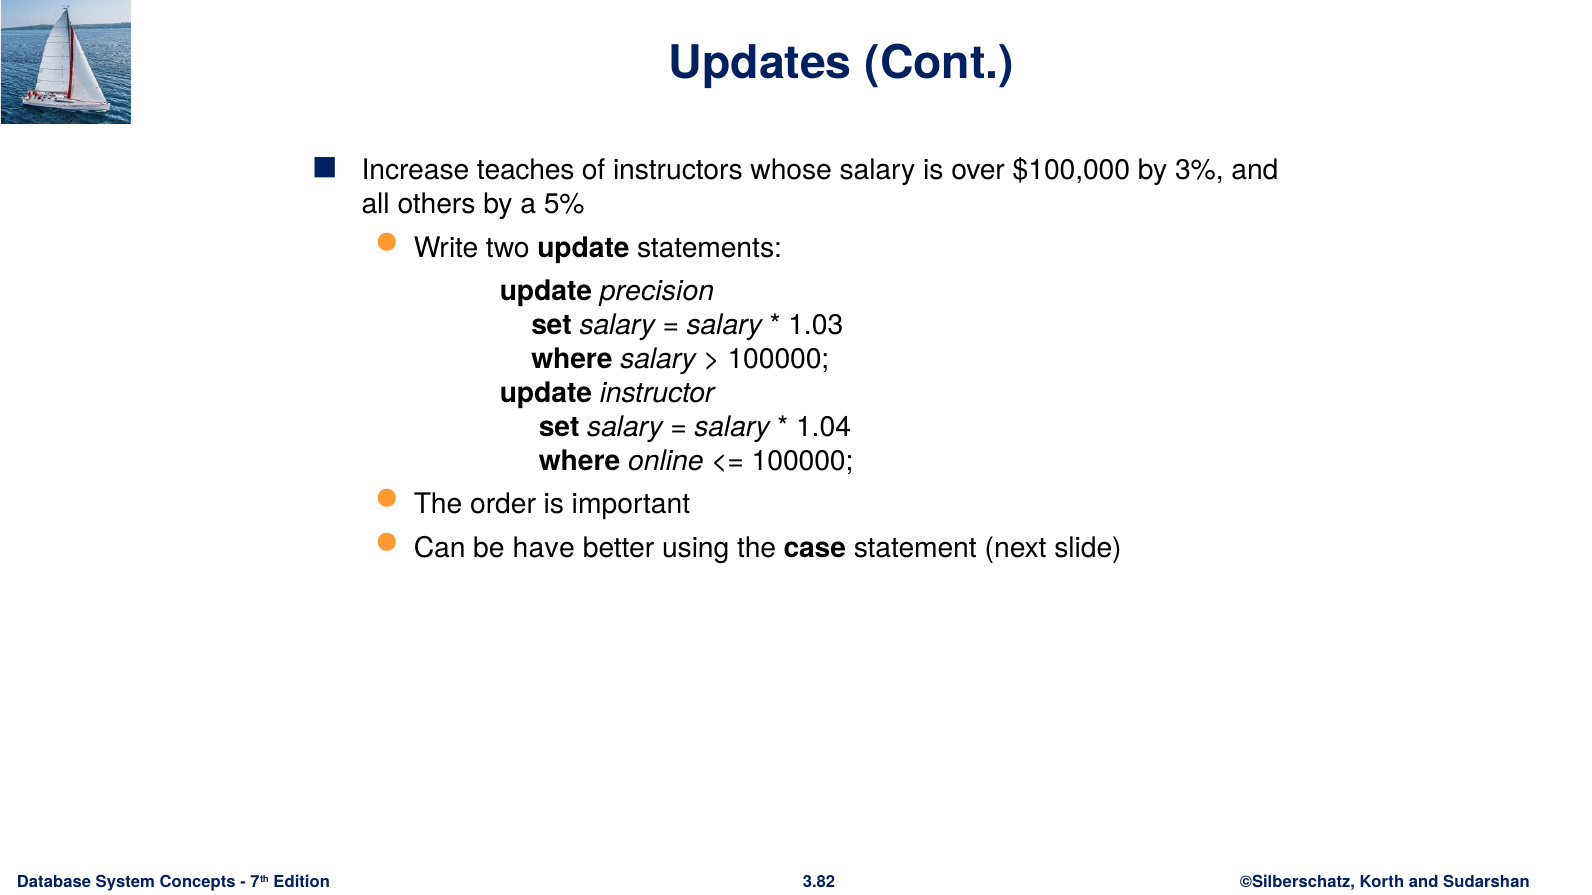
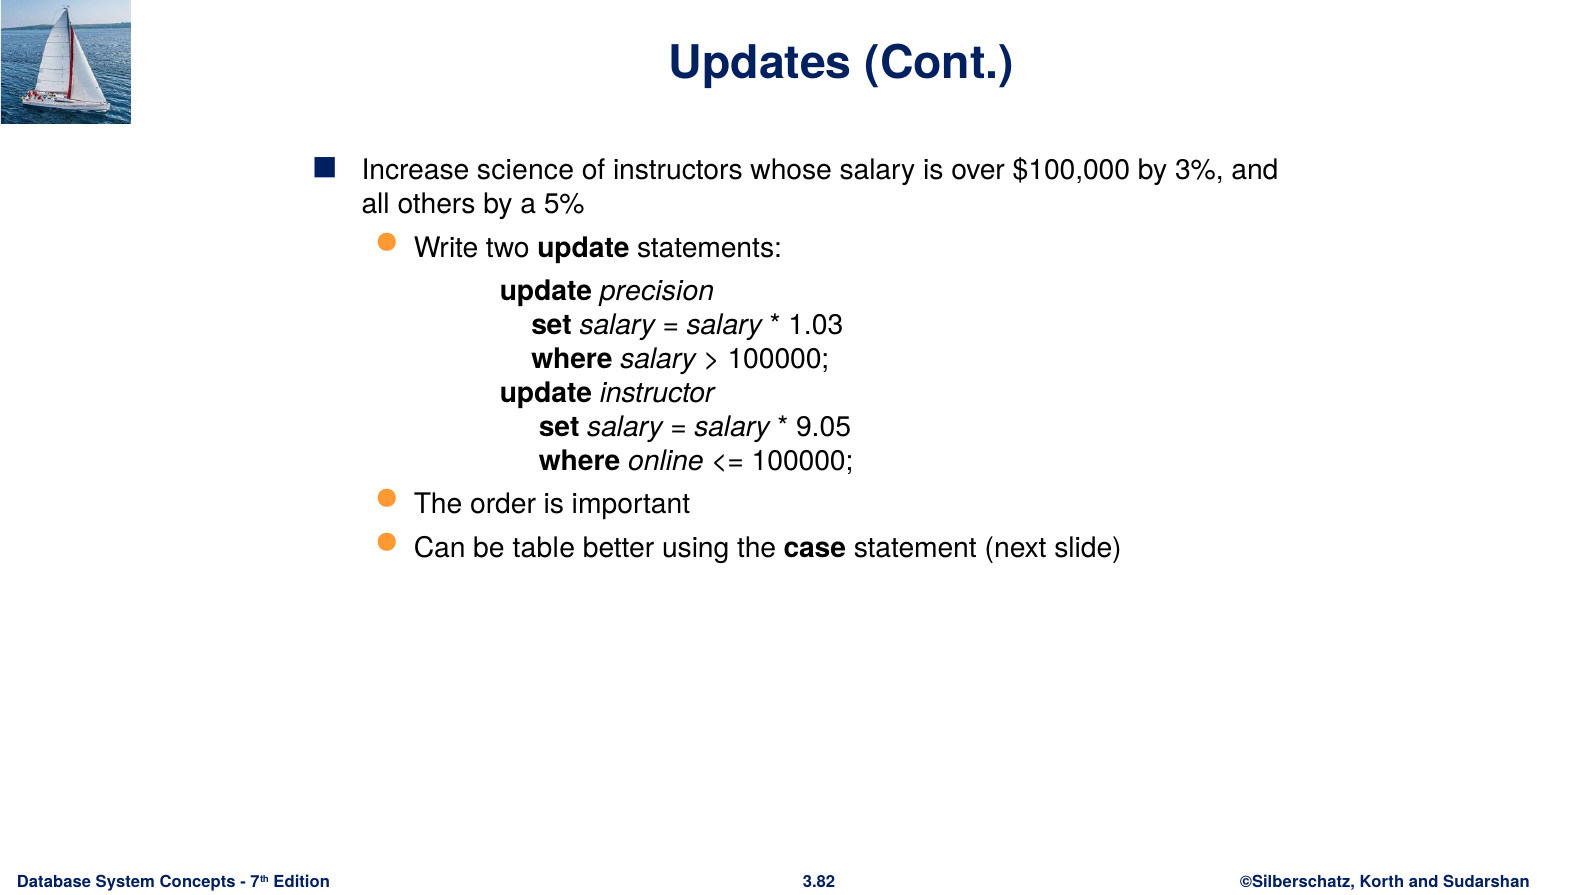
teaches: teaches -> science (525, 171)
1.04: 1.04 -> 9.05 (824, 427)
have: have -> table (544, 548)
